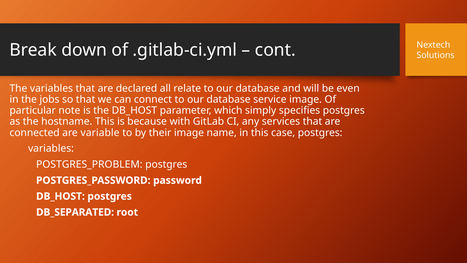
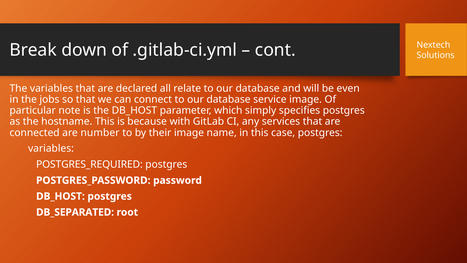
variable: variable -> number (100, 133)
POSTGRES_PROBLEM: POSTGRES_PROBLEM -> POSTGRES_REQUIRED (89, 164)
